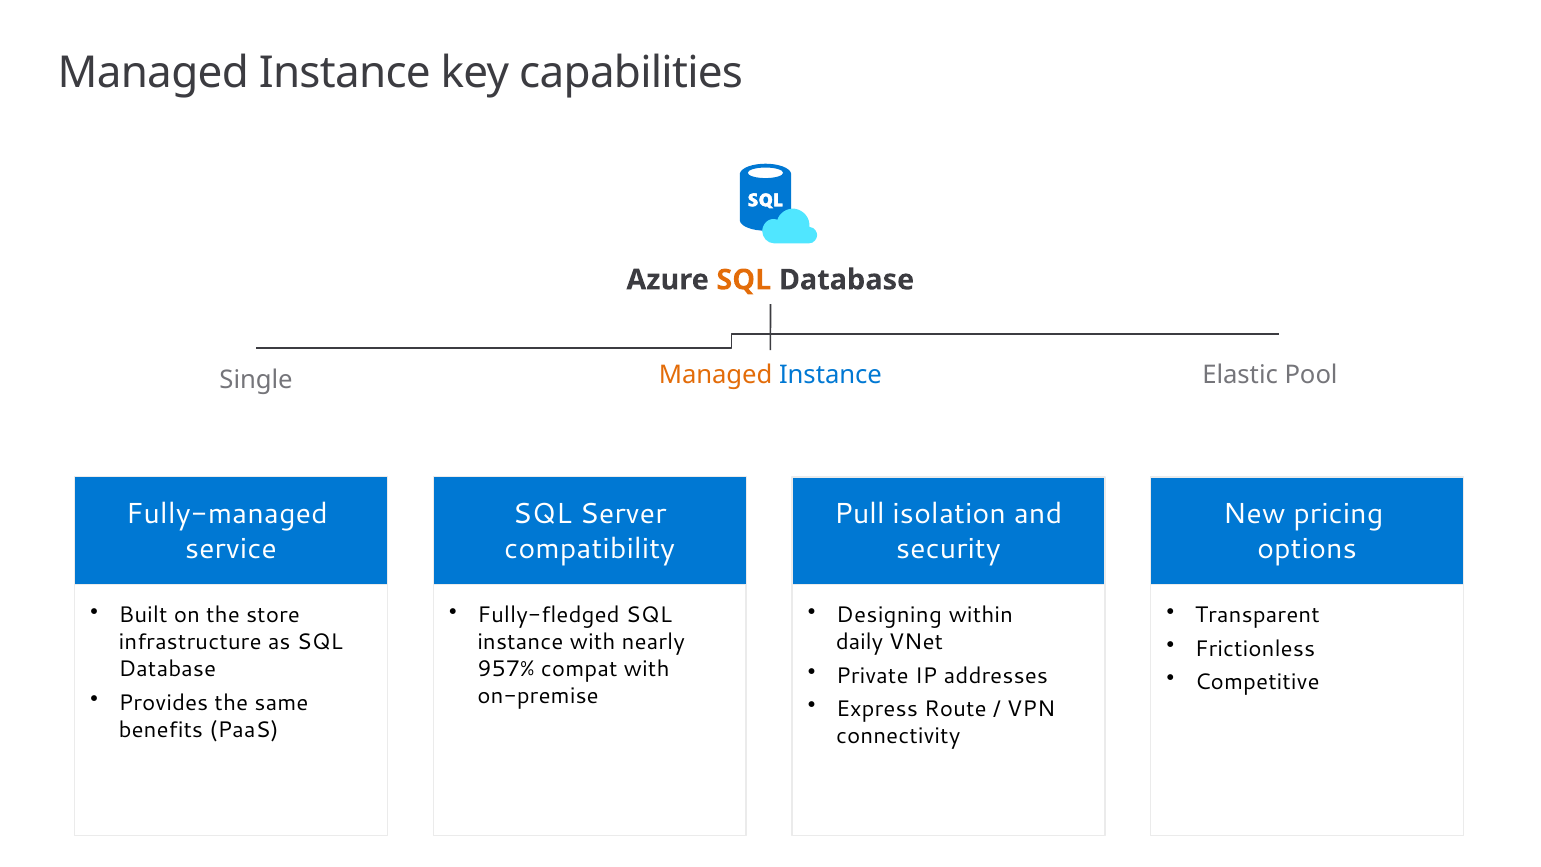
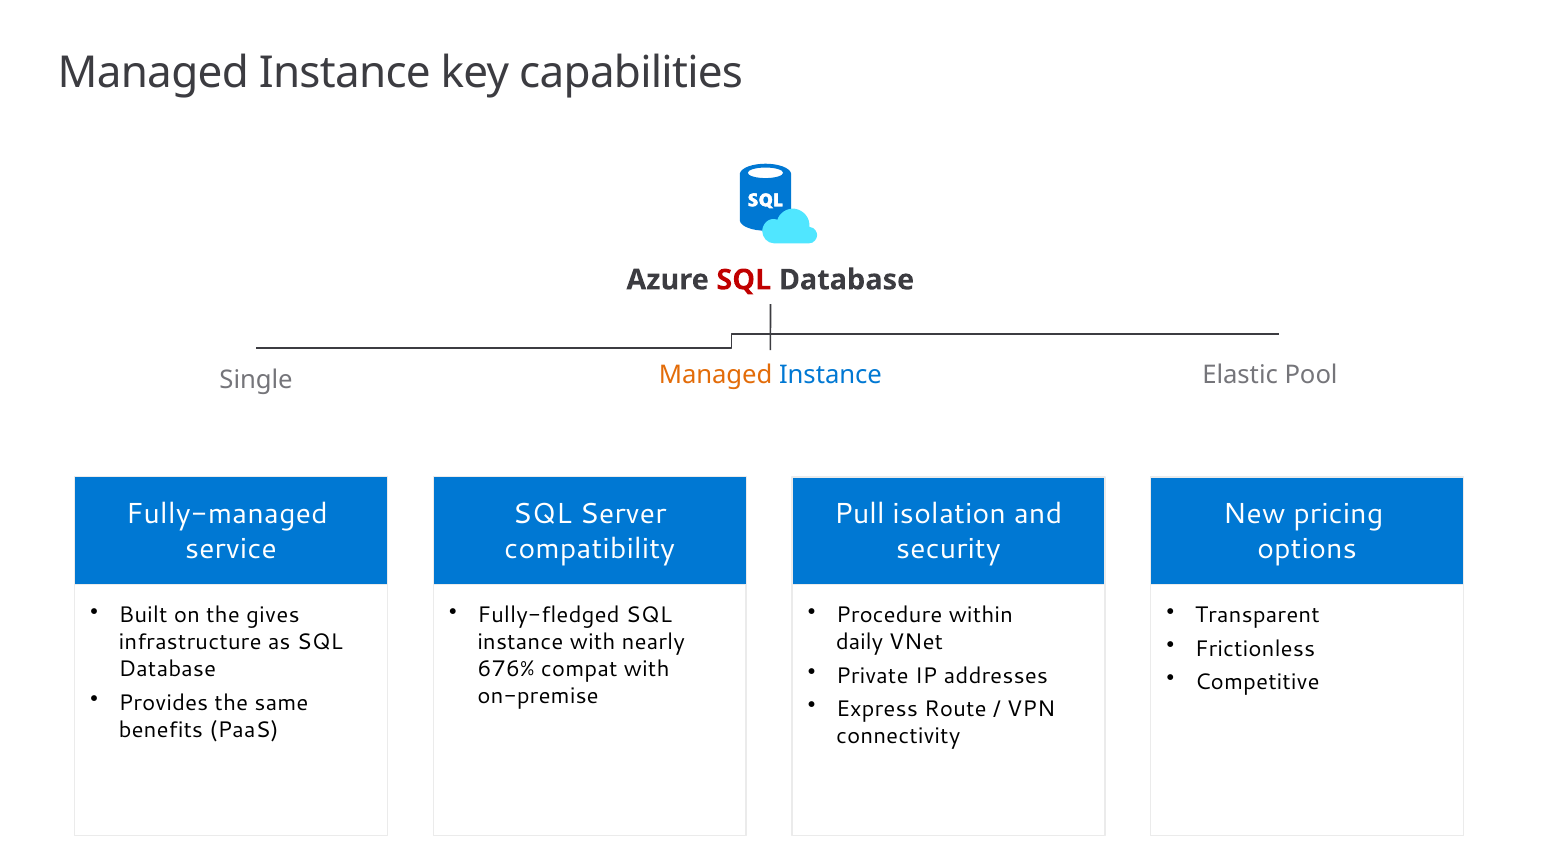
SQL colour: orange -> red (744, 280)
store: store -> gives (273, 615)
Designing: Designing -> Procedure (889, 615)
957%: 957% -> 676% (506, 669)
